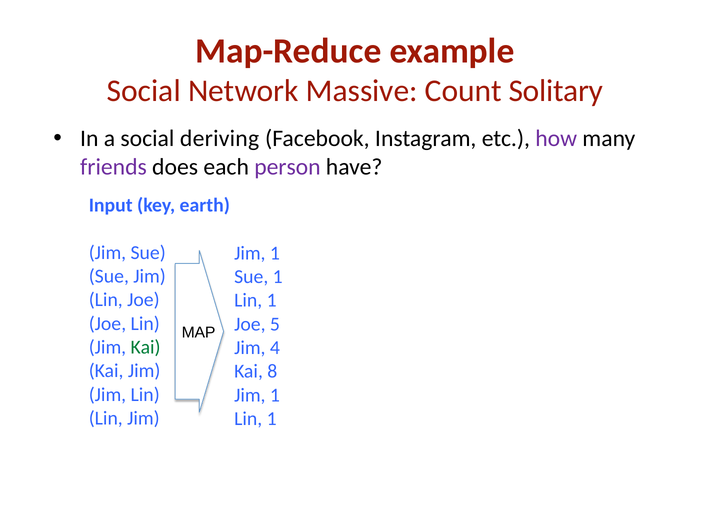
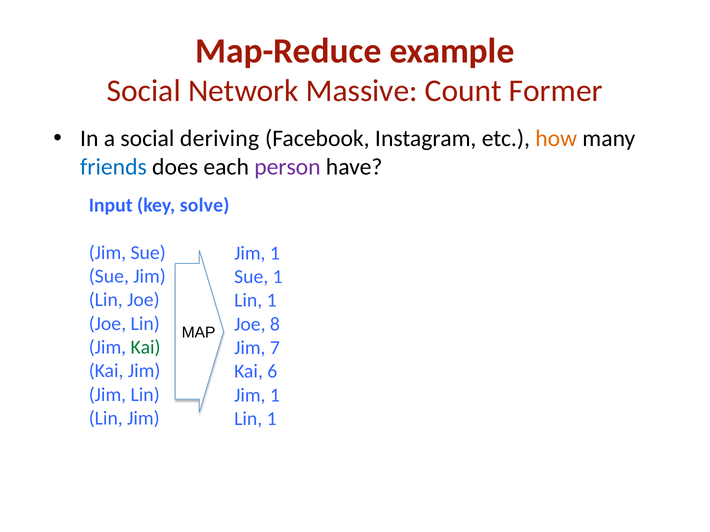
Solitary: Solitary -> Former (556, 91)
how colour: purple -> orange (556, 139)
friends colour: purple -> blue (113, 167)
earth: earth -> solve (205, 206)
5: 5 -> 8 (275, 324)
4: 4 -> 7 (275, 348)
8: 8 -> 6 (272, 372)
